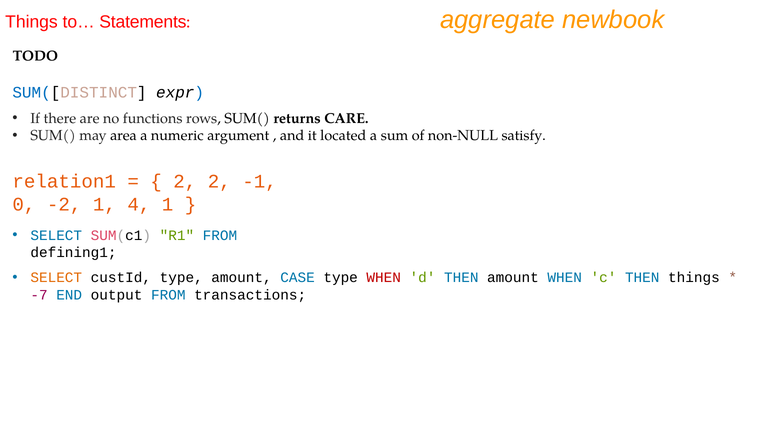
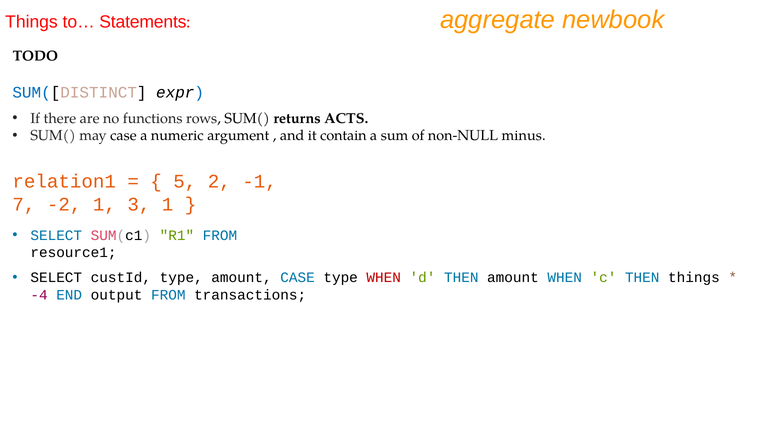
CARE: CARE -> ACTS (346, 118)
may area: area -> case (123, 136)
located: located -> contain (343, 136)
satisfy: satisfy -> minus (524, 136)
2: 2 -> 5 (185, 181)
0: 0 -> 7 (24, 204)
4: 4 -> 3 (139, 204)
defining1: defining1 -> resource1 (73, 253)
SELECT colour: orange -> black (56, 278)
-7: -7 -> -4 (39, 295)
